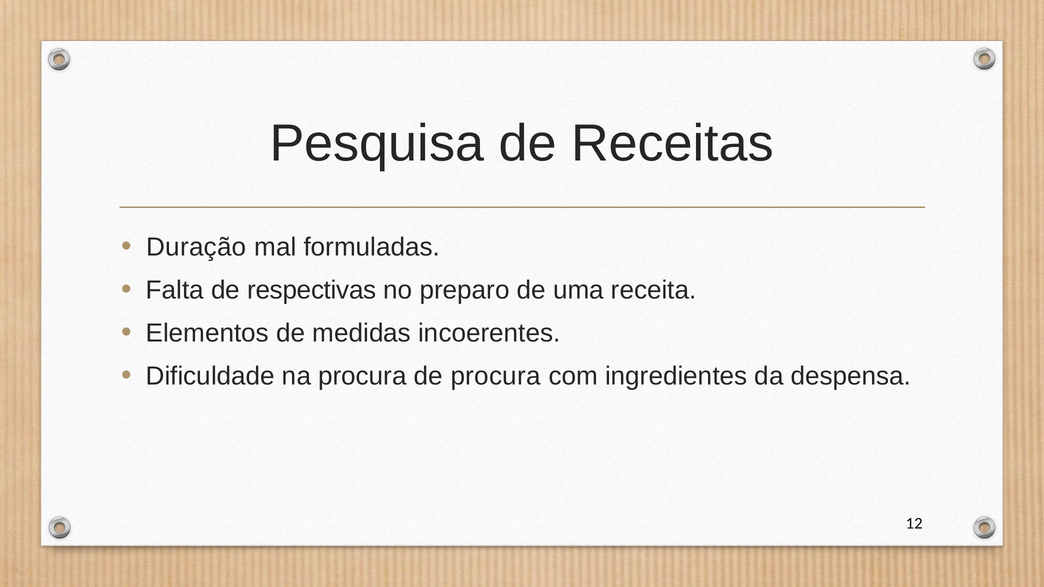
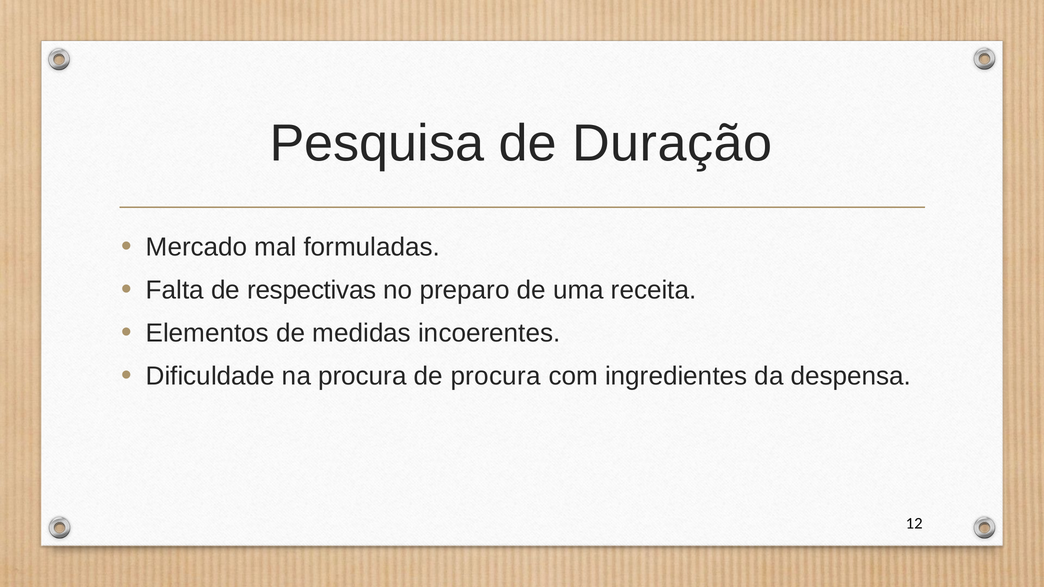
Receitas: Receitas -> Duração (672, 144)
Duração: Duração -> Mercado (197, 247)
